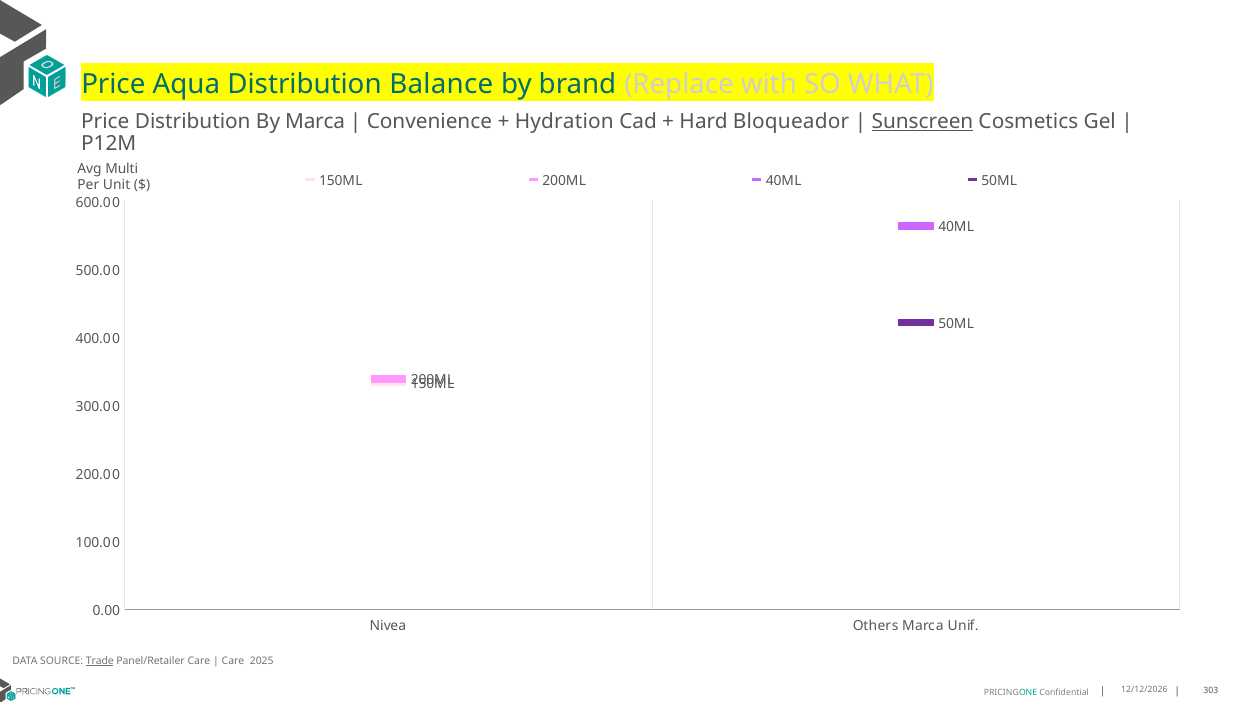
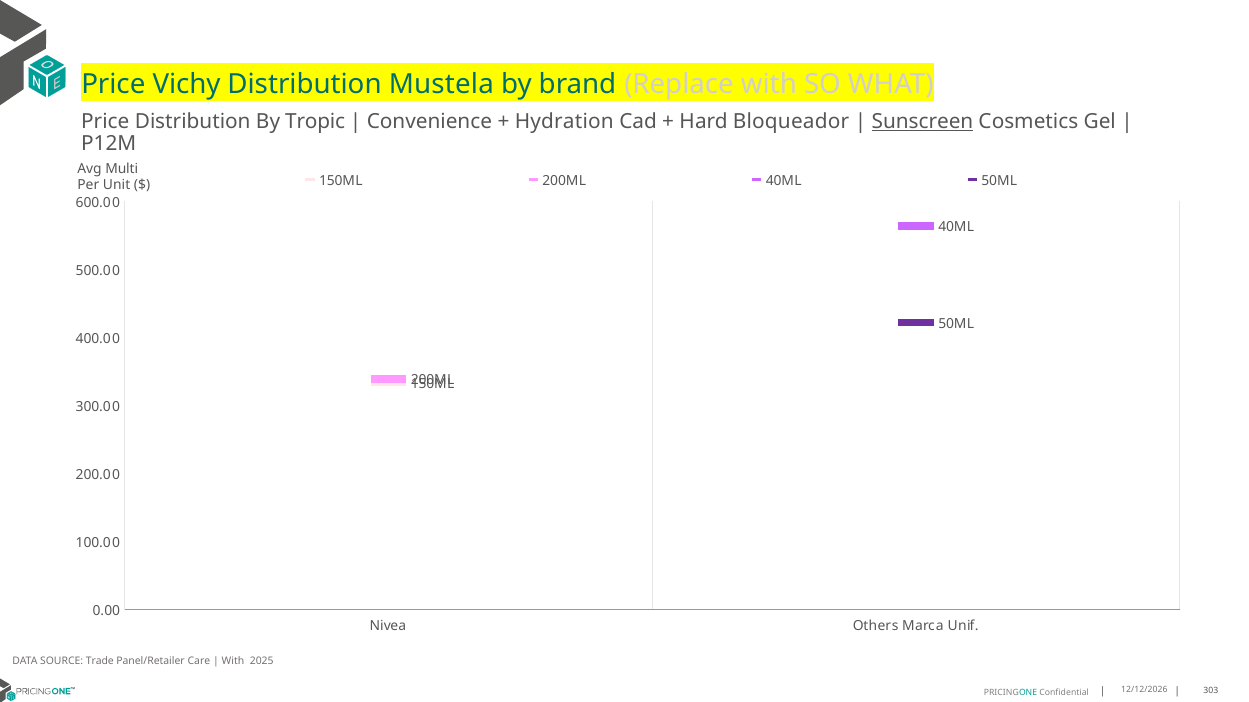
Aqua: Aqua -> Vichy (187, 84)
Balance: Balance -> Mustela (441, 84)
By Marca: Marca -> Tropic (315, 122)
Trade underline: present -> none (100, 662)
Care: Care -> With (233, 662)
